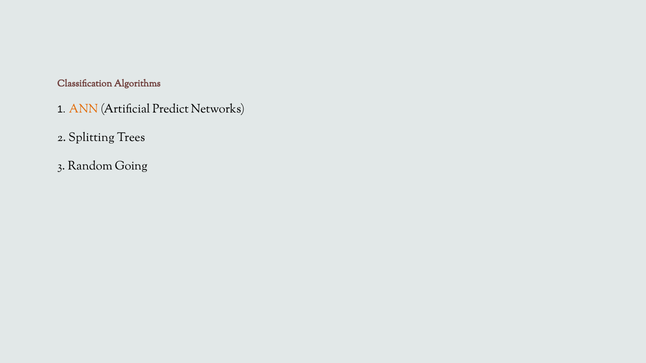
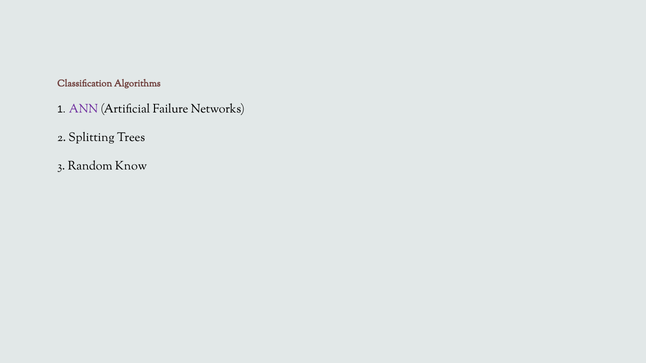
ANN colour: orange -> purple (84, 109)
Predict: Predict -> Failure (171, 109)
Going: Going -> Know (131, 166)
